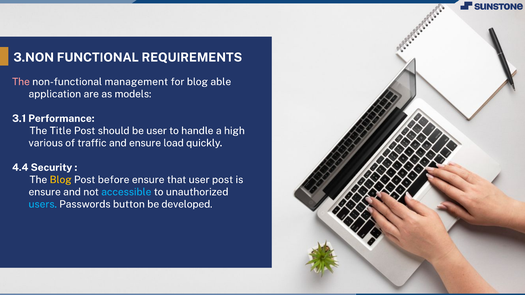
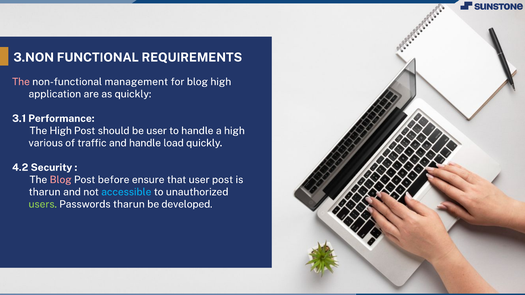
blog able: able -> high (221, 82)
as models: models -> quickly (133, 94)
The Title: Title -> High (61, 131)
and ensure: ensure -> handle (145, 143)
4.4: 4.4 -> 4.2 (20, 168)
Blog colour: yellow -> pink (61, 180)
ensure: ensure -> tharun (45, 192)
users colour: light blue -> light green (43, 204)
Passwords button: button -> tharun (129, 204)
